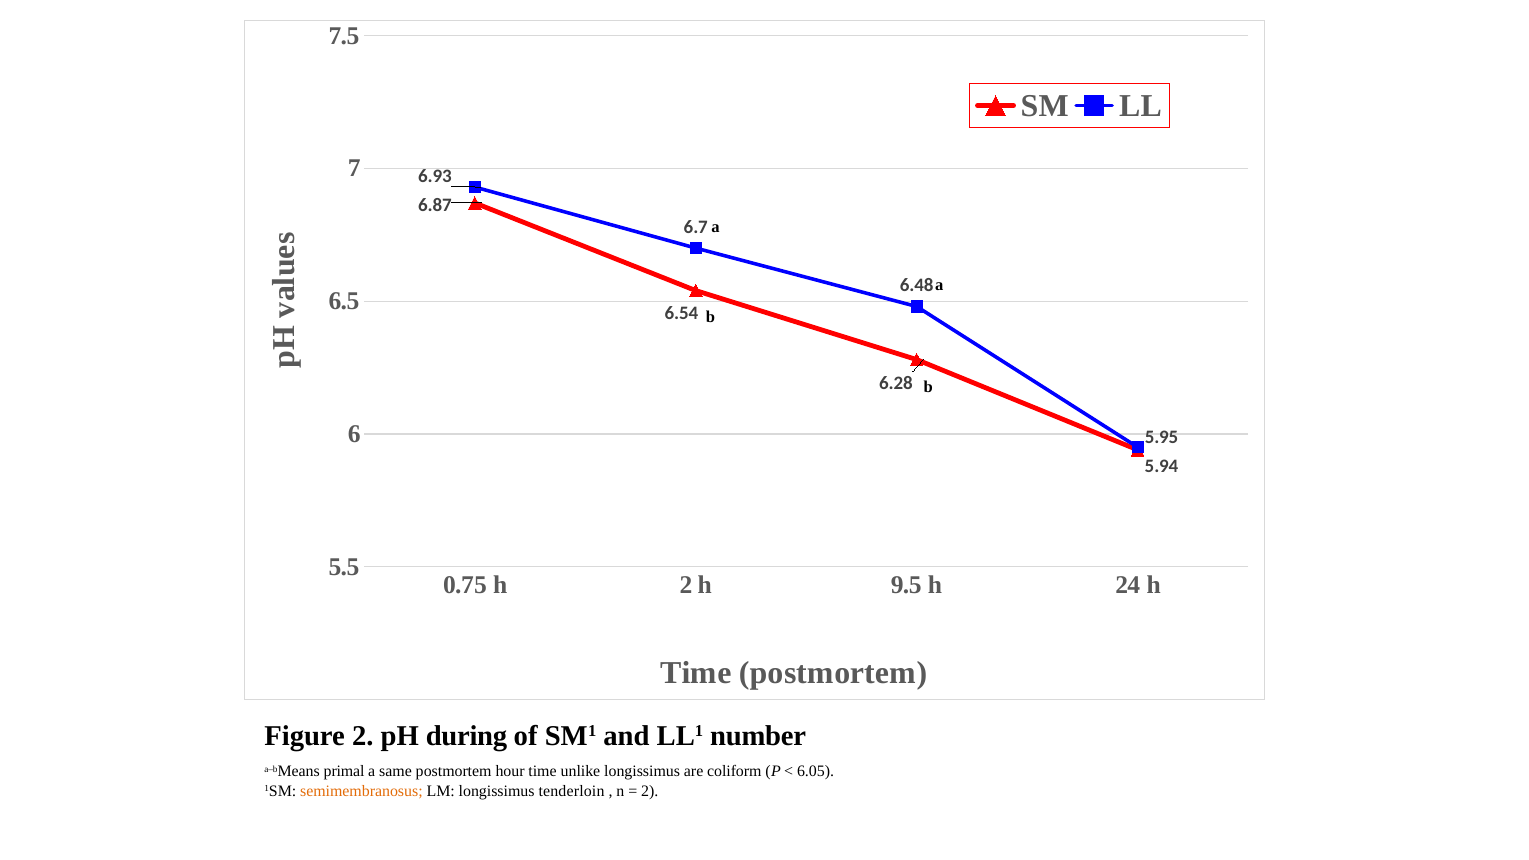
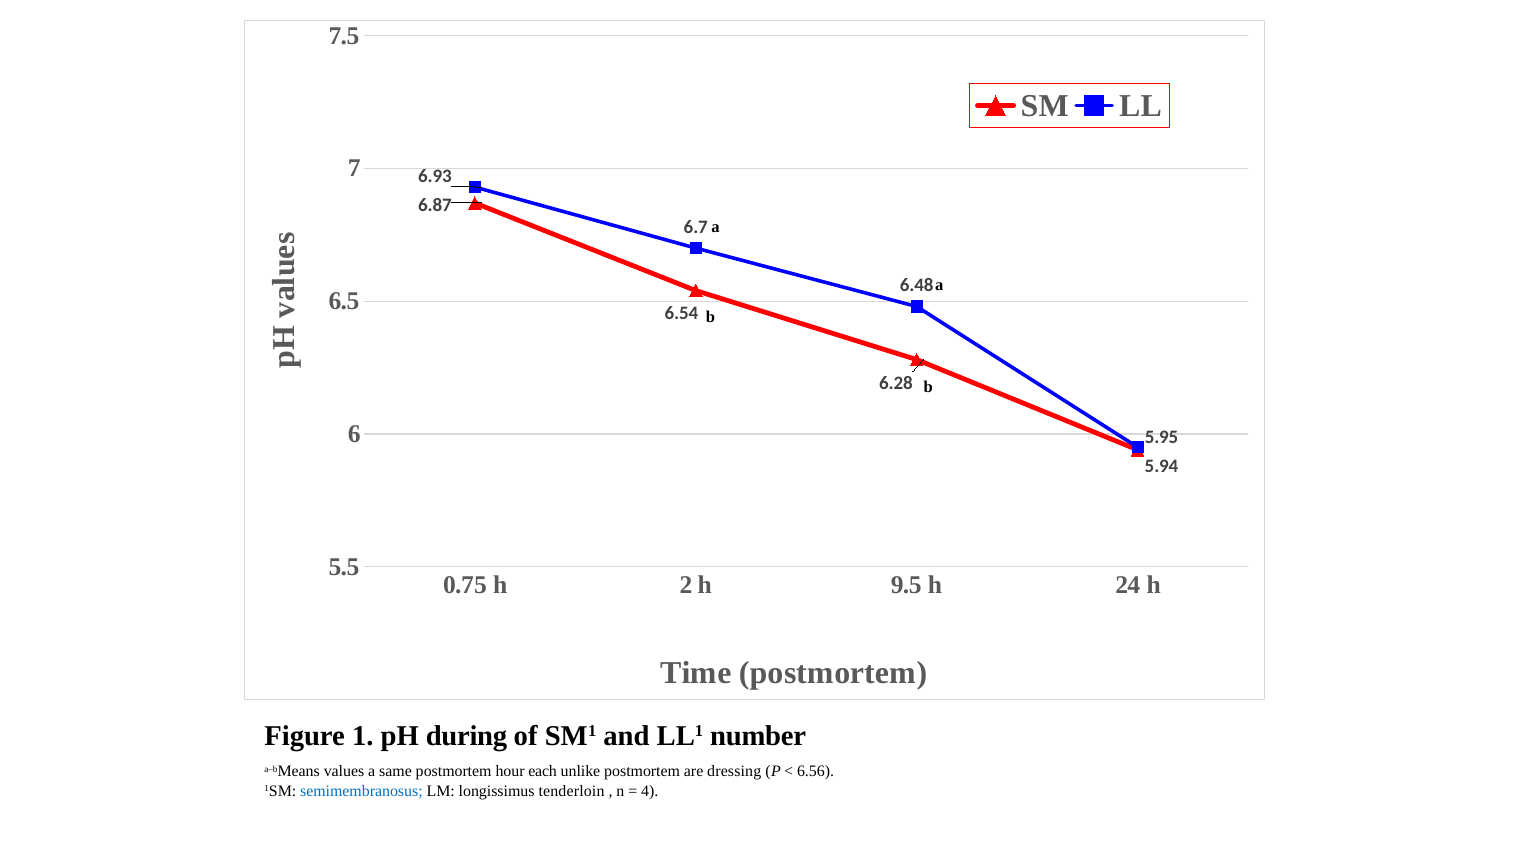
Figure 2: 2 -> 1 (363, 736)
primal: primal -> values (344, 772)
hour time: time -> each (543, 772)
unlike longissimus: longissimus -> postmortem (642, 772)
coliform: coliform -> dressing (734, 772)
6.05: 6.05 -> 6.56 (816, 772)
semimembranosus colour: orange -> blue (361, 791)
2: 2 -> 4 (650, 791)
